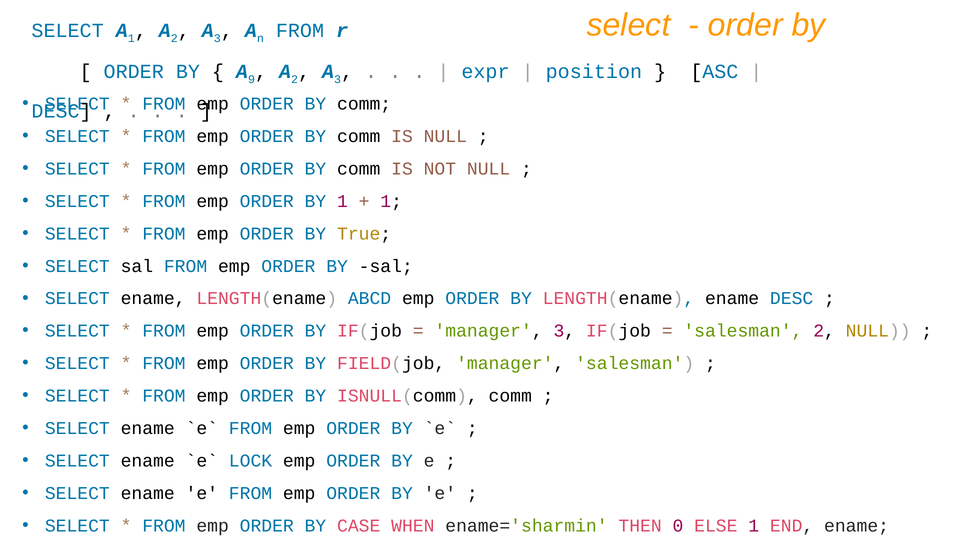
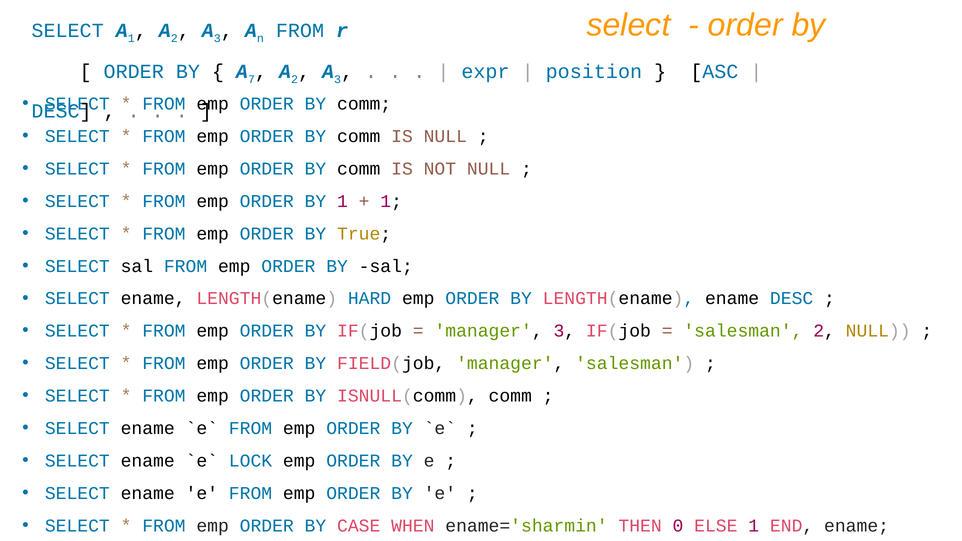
9: 9 -> 7 (252, 80)
ABCD: ABCD -> HARD (370, 299)
